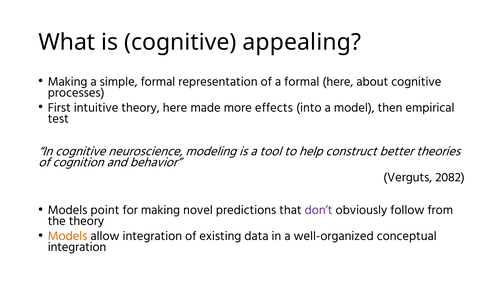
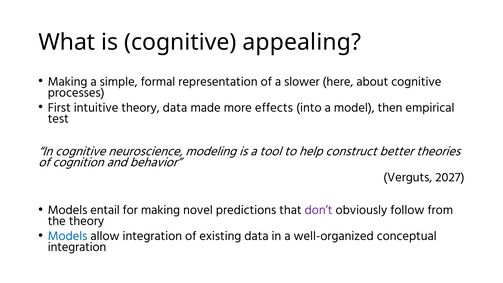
a formal: formal -> slower (302, 82)
theory here: here -> data (175, 108)
2082: 2082 -> 2027 (450, 177)
point: point -> entail (105, 210)
Models colour: orange -> blue (68, 236)
